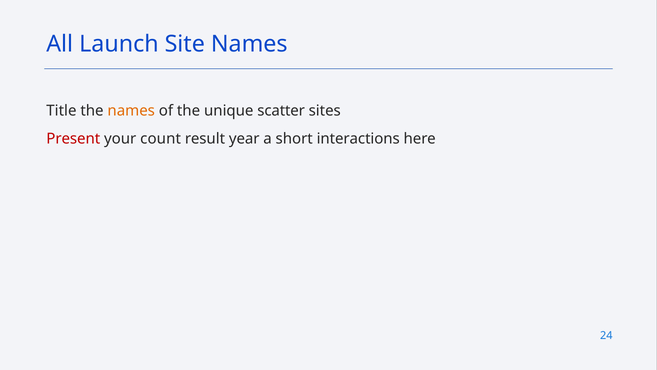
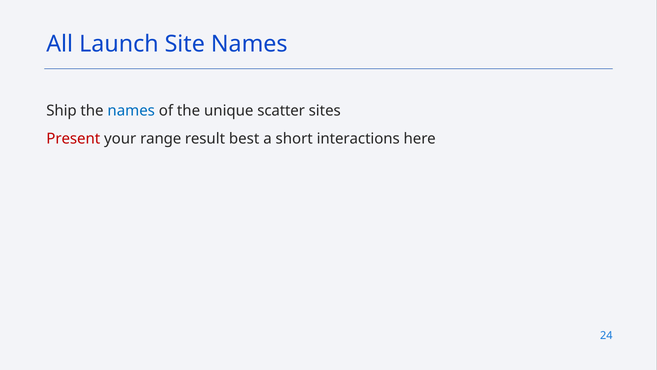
Title: Title -> Ship (62, 111)
names colour: orange -> blue (131, 111)
count: count -> range (161, 138)
year: year -> best (244, 138)
